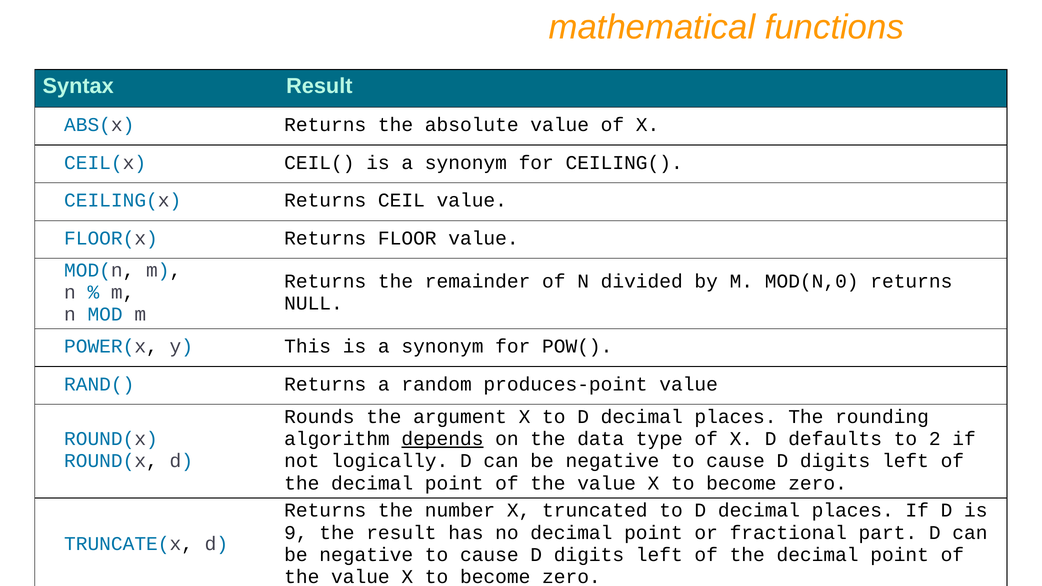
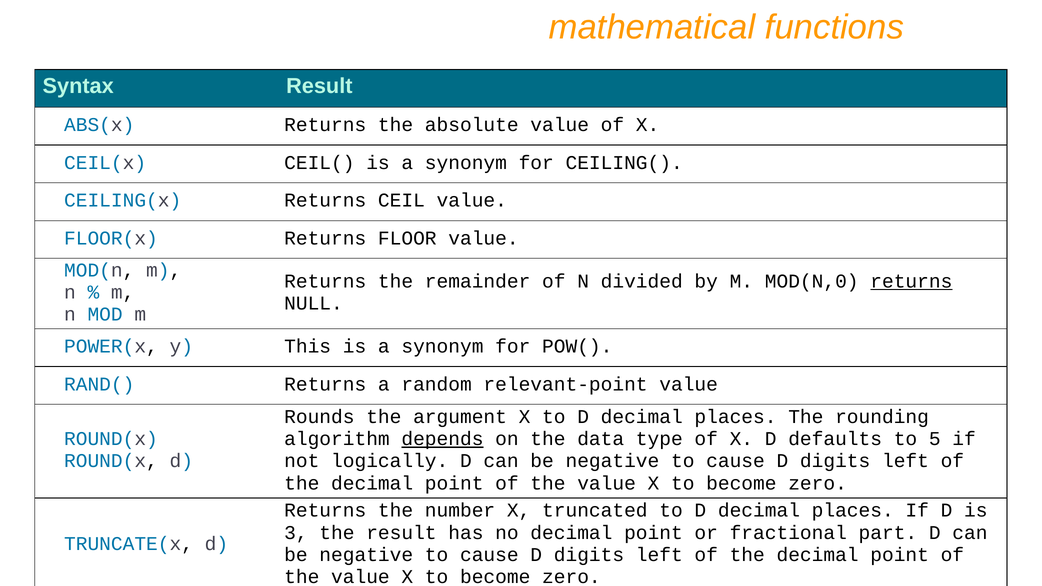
returns underline: none -> present (911, 281)
produces-point: produces-point -> relevant-point (566, 384)
2: 2 -> 5 (935, 439)
9: 9 -> 3 (296, 533)
